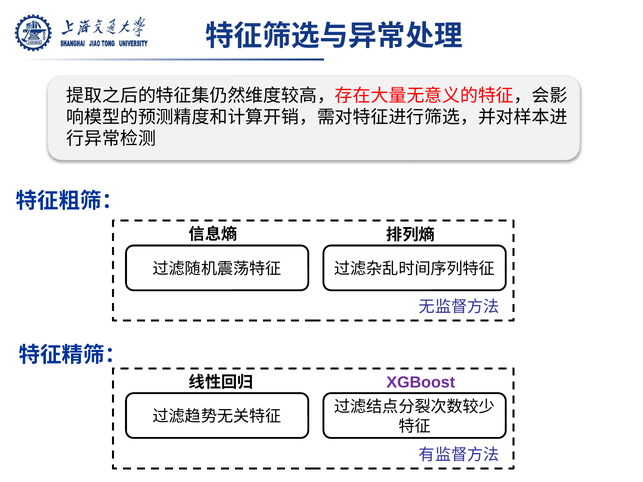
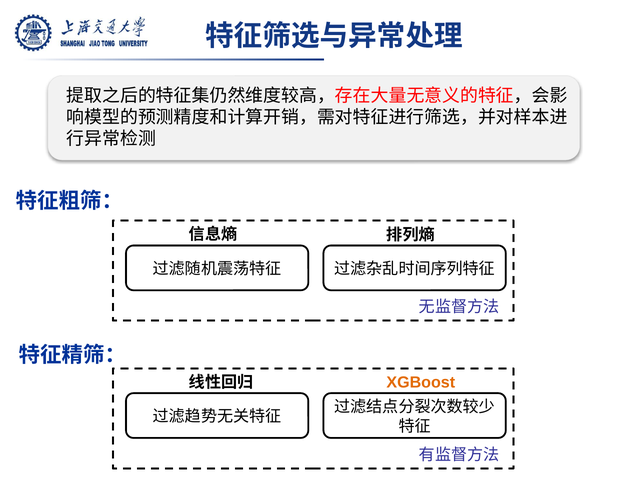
XGBoost colour: purple -> orange (421, 383)
